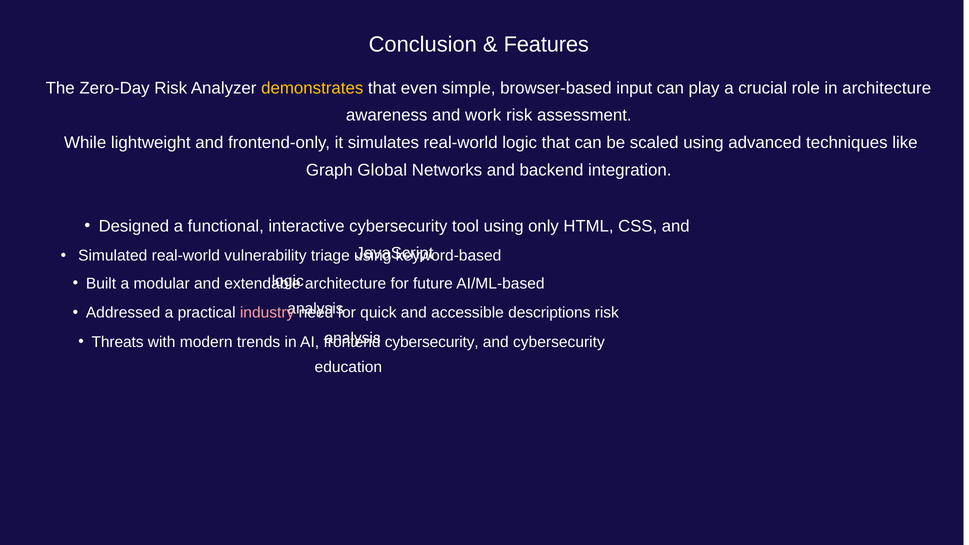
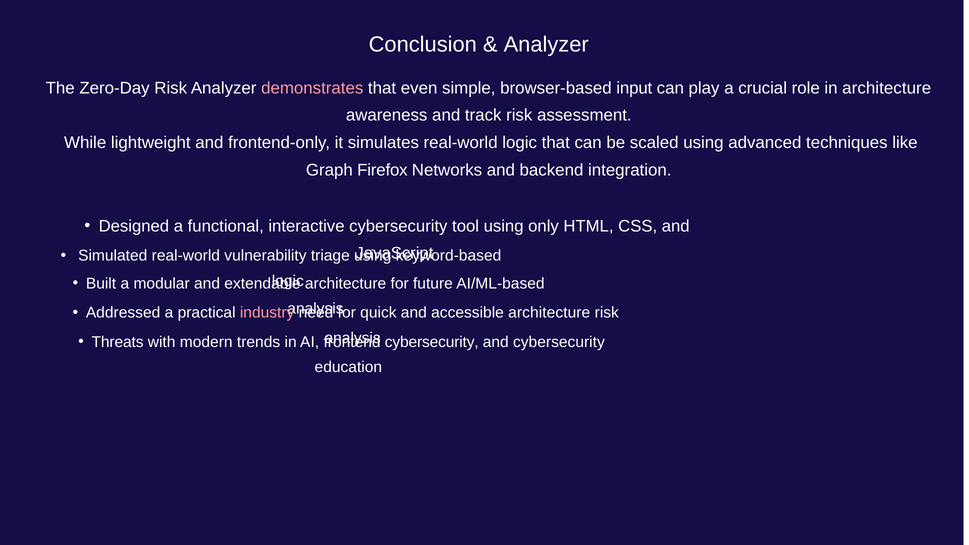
Features: Features -> Analyzer (546, 45)
demonstrates colour: yellow -> pink (312, 88)
work: work -> track (483, 115)
Global: Global -> Firefox (382, 170)
accessible descriptions: descriptions -> architecture (549, 313)
